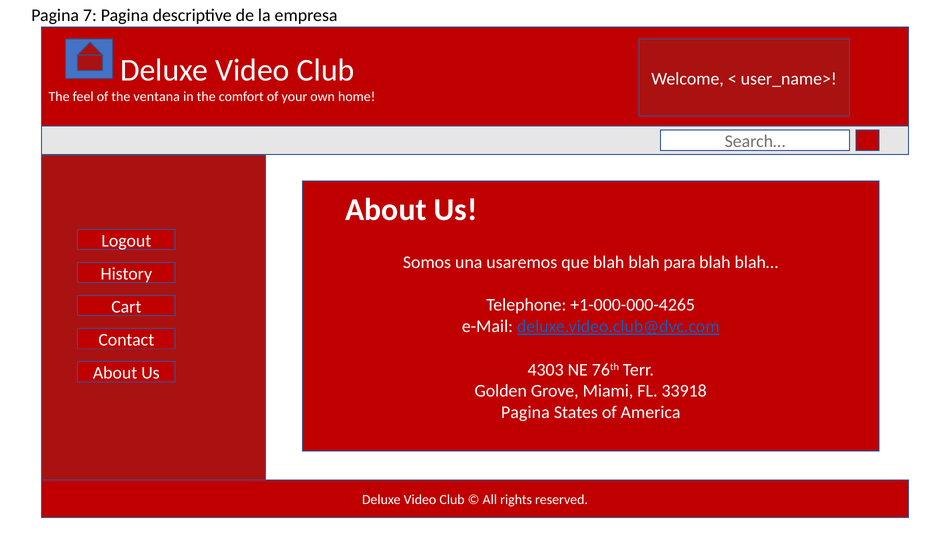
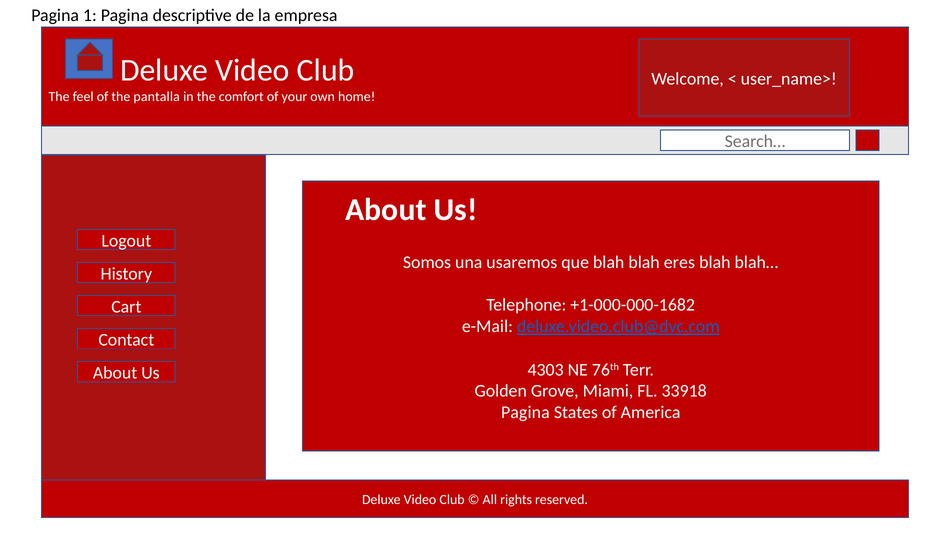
7: 7 -> 1 (90, 15)
ventana: ventana -> pantalla (157, 97)
para: para -> eres (679, 263)
+1-000-000-4265: +1-000-000-4265 -> +1-000-000-1682 (633, 305)
